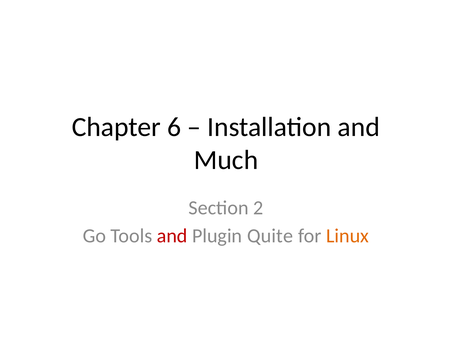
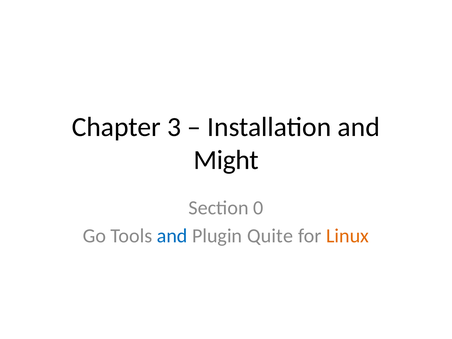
6: 6 -> 3 (174, 127)
Much: Much -> Might (226, 160)
2: 2 -> 0 (258, 208)
and colour: red -> blue (172, 236)
